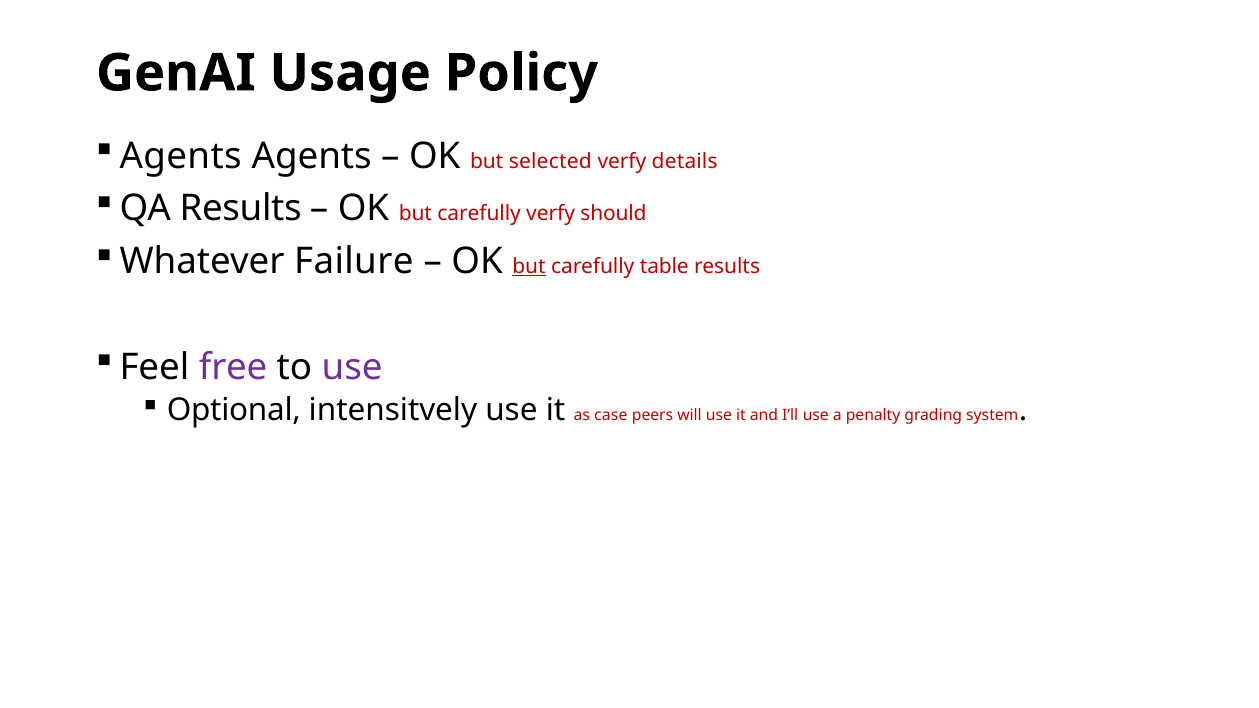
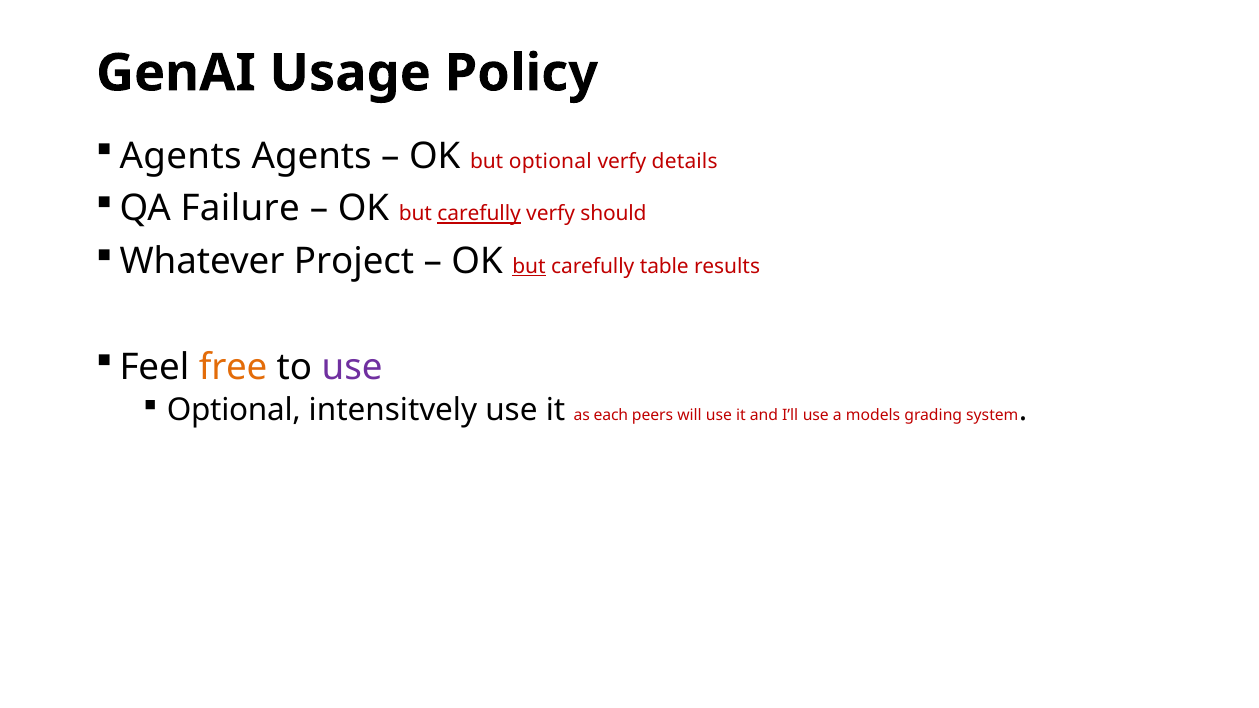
but selected: selected -> optional (550, 161)
QA Results: Results -> Failure (240, 209)
carefully underline: none -> present (479, 214)
Failure: Failure -> Project (354, 262)
free colour: purple -> orange (233, 367)
case: case -> each (611, 416)
penalty: penalty -> models (873, 416)
